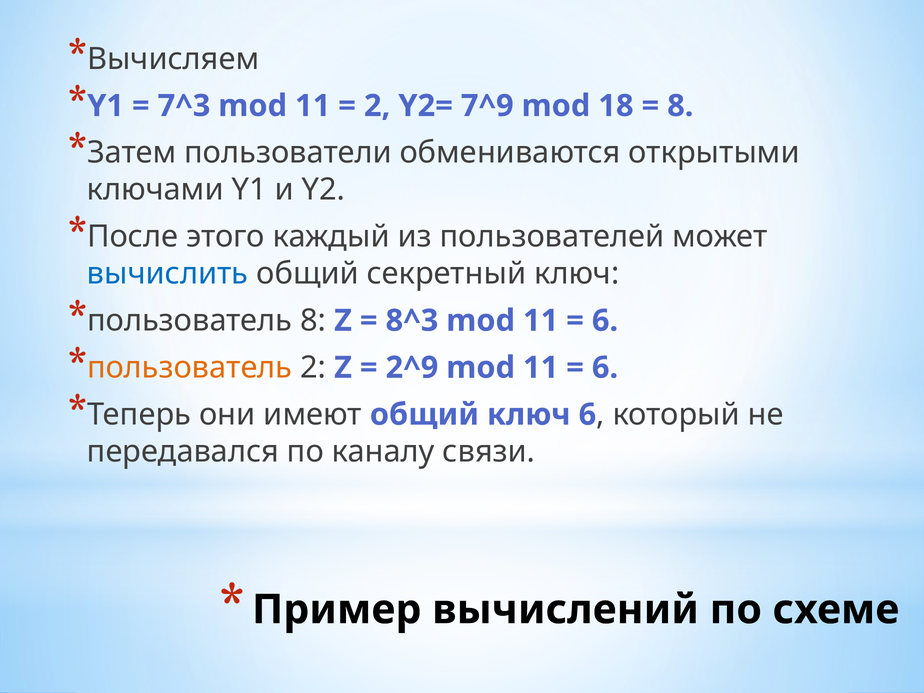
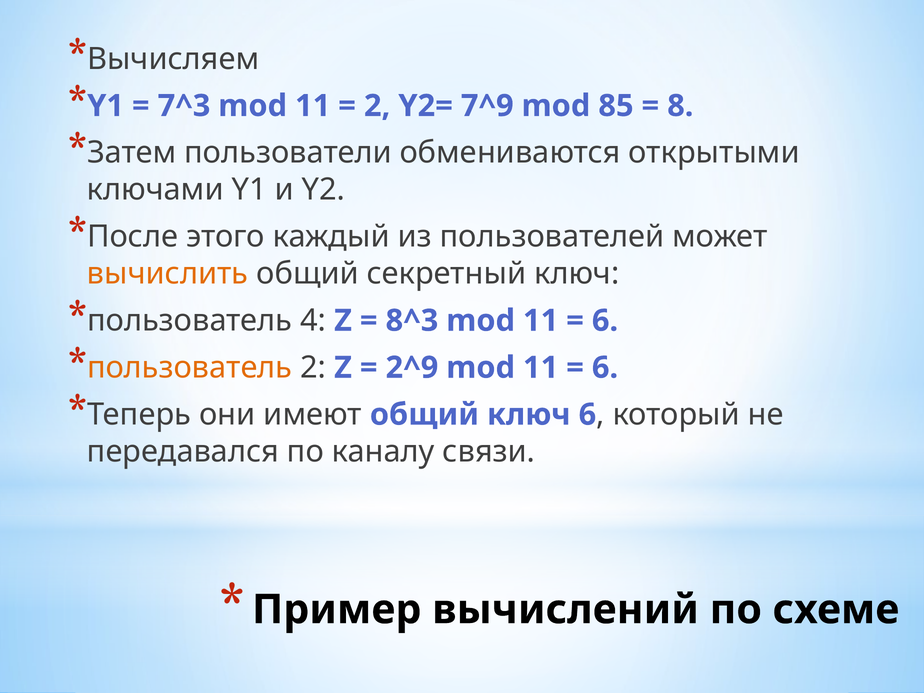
18: 18 -> 85 (616, 106)
вычислить colour: blue -> orange (168, 274)
пользователь 8: 8 -> 4 (313, 321)
